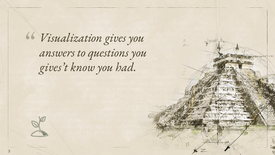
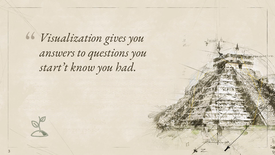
gives’t: gives’t -> start’t (54, 67)
